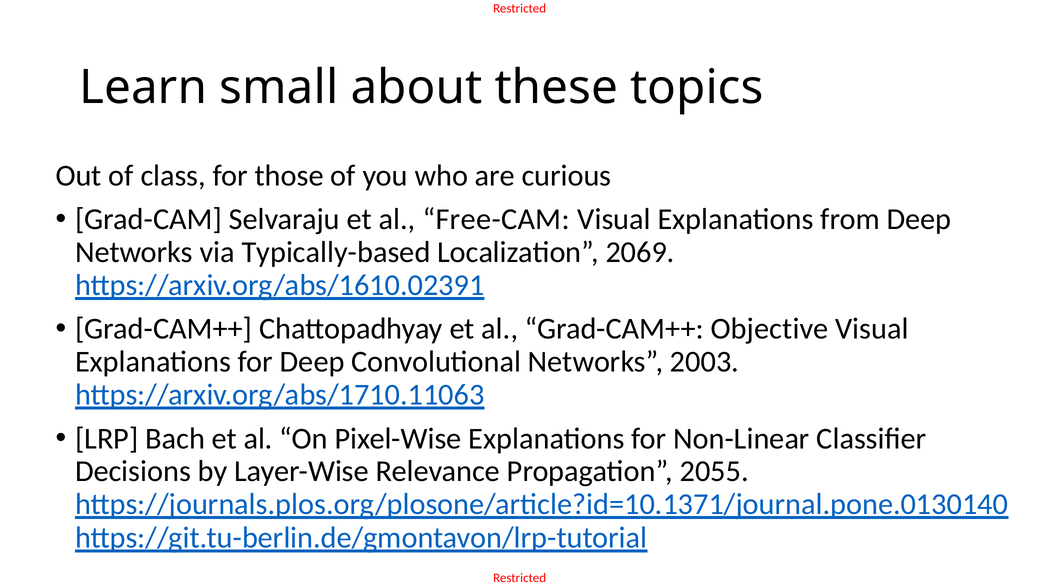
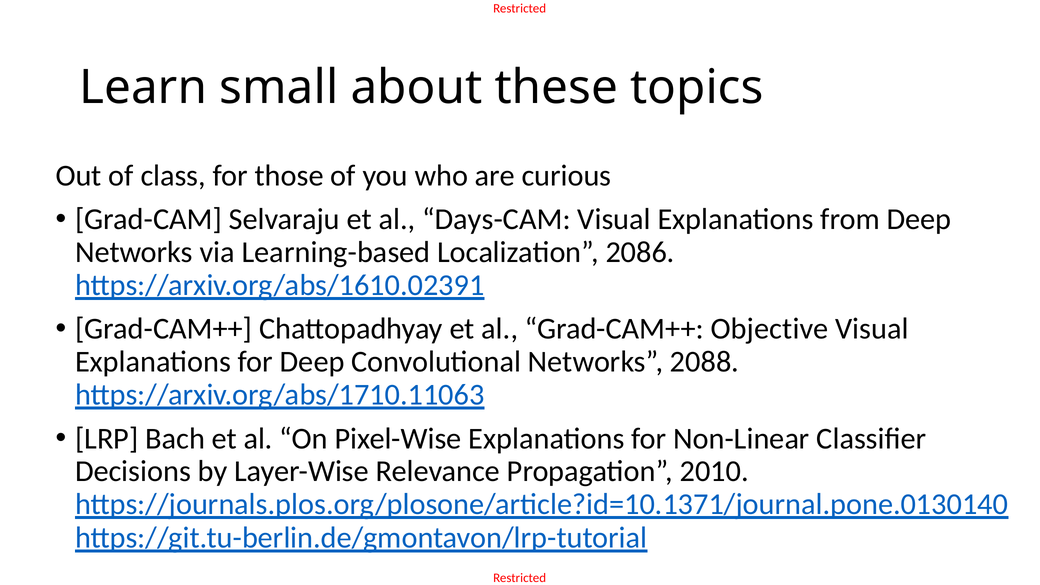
Free-CAM: Free-CAM -> Days-CAM (496, 219)
Typically-based: Typically-based -> Learning-based (336, 252)
2069: 2069 -> 2086 (640, 252)
2003: 2003 -> 2088 (704, 362)
2055: 2055 -> 2010 (714, 471)
